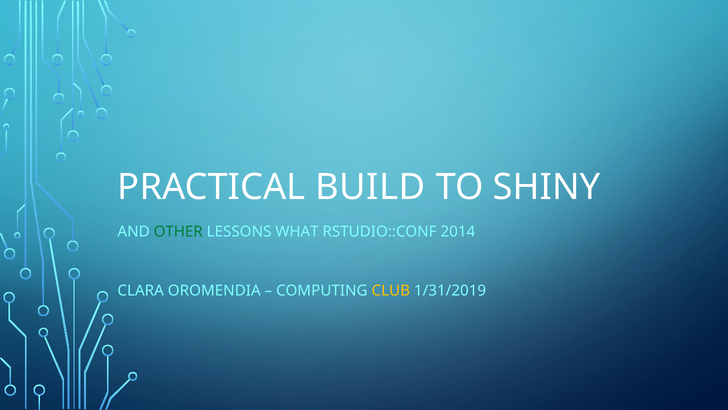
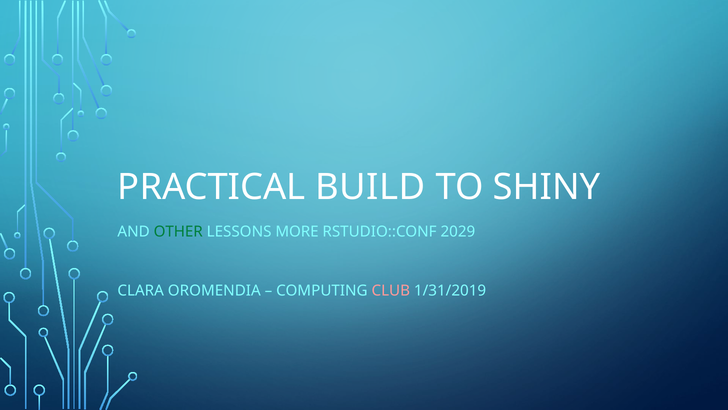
WHAT: WHAT -> MORE (297, 232)
2014: 2014 -> 2029 (458, 232)
CLUB colour: yellow -> pink (391, 291)
